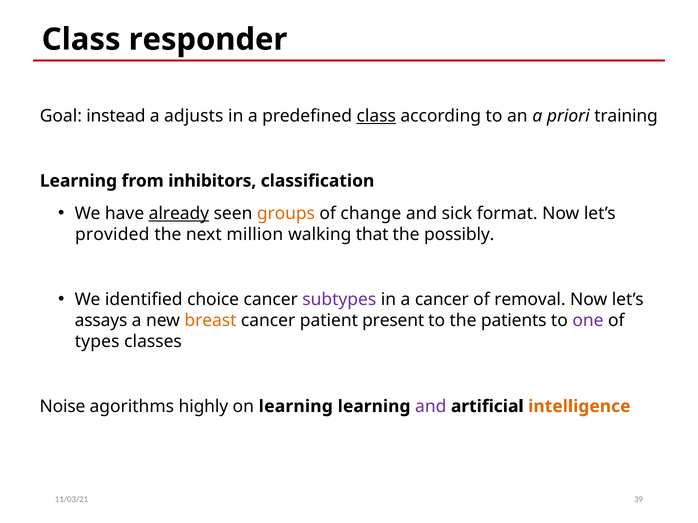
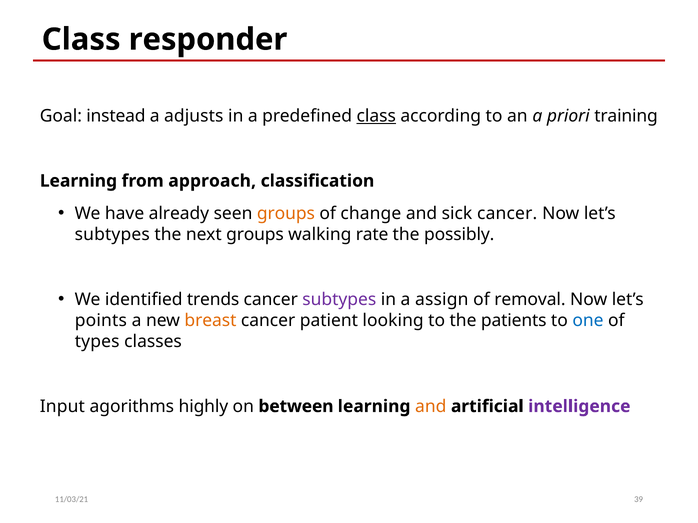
inhibitors: inhibitors -> approach (212, 181)
already underline: present -> none (179, 214)
sick format: format -> cancer (507, 214)
provided: provided -> subtypes (112, 235)
next million: million -> groups (255, 235)
that: that -> rate (372, 235)
choice: choice -> trends (213, 300)
a cancer: cancer -> assign (442, 300)
assays: assays -> points (101, 321)
present: present -> looking (393, 321)
one colour: purple -> blue (588, 321)
Noise: Noise -> Input (62, 407)
on learning: learning -> between (296, 407)
and colour: purple -> orange (431, 407)
intelligence colour: orange -> purple (579, 407)
